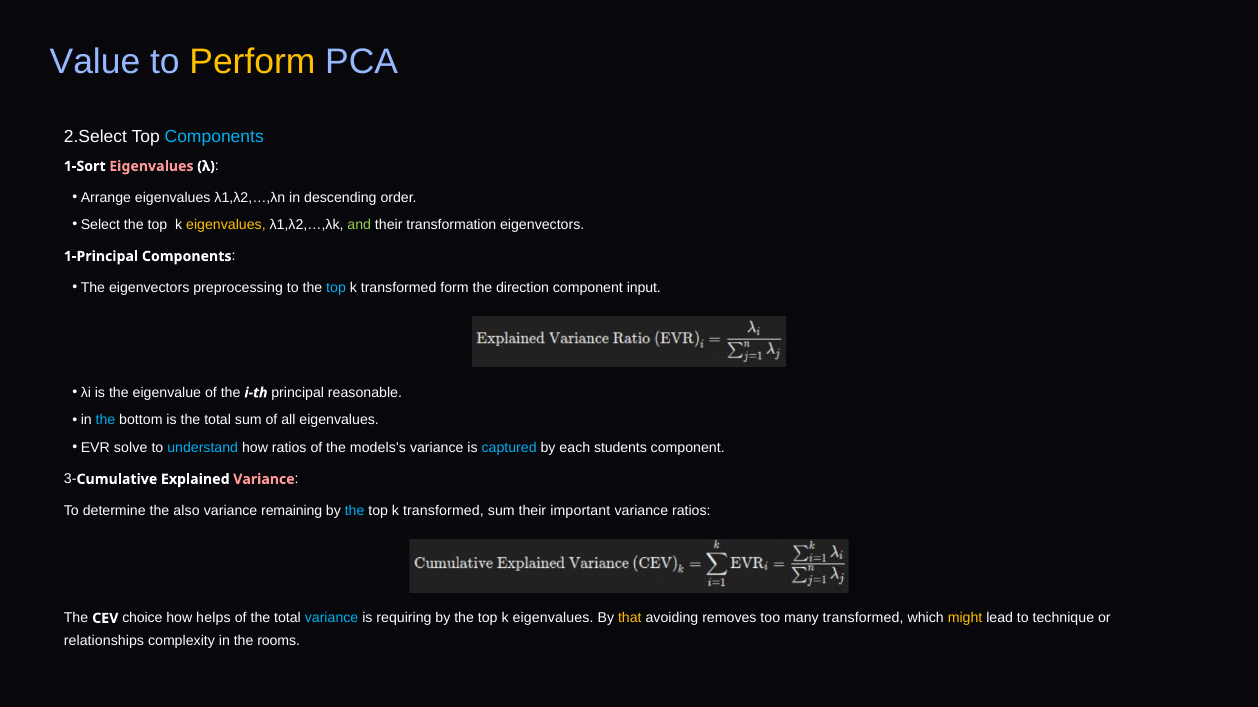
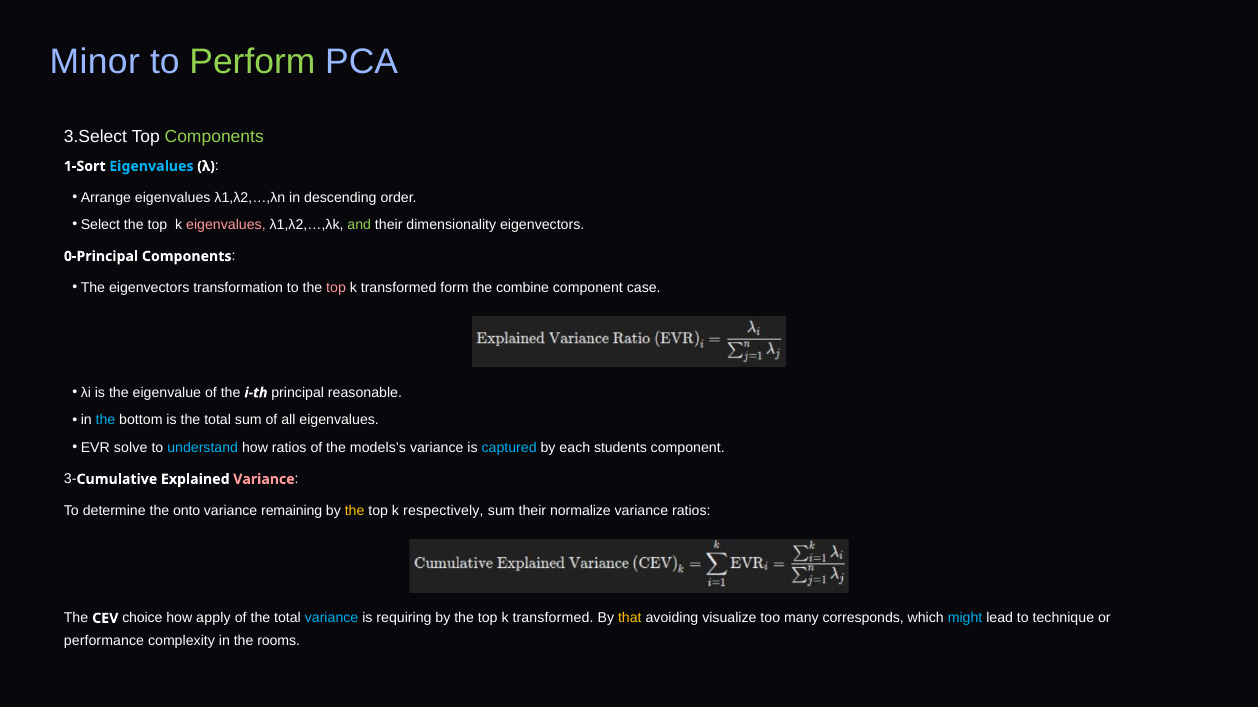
Value: Value -> Minor (95, 62)
Perform colour: yellow -> light green (252, 62)
2.Select: 2.Select -> 3.Select (95, 137)
Components colour: light blue -> light green (214, 137)
Eigenvalues colour: pink -> light blue (151, 166)
eigenvalues colour: yellow -> pink (226, 225)
transformation: transformation -> dimensionality (451, 225)
1-Principal: 1-Principal -> 0-Principal (101, 257)
preprocessing: preprocessing -> transformation (238, 288)
top colour: light blue -> pink (336, 288)
direction: direction -> combine (523, 288)
input: input -> case (644, 288)
also: also -> onto (187, 511)
the colour: light blue -> yellow (355, 511)
transformed: transformed -> respectively (443, 511)
important: important -> normalize (580, 511)
helps: helps -> apply (213, 619)
eigenvalues: eigenvalues -> transformed (553, 619)
removes: removes -> visualize (729, 619)
many transformed: transformed -> corresponds (863, 619)
might colour: yellow -> light blue (965, 619)
relationships: relationships -> performance (104, 641)
